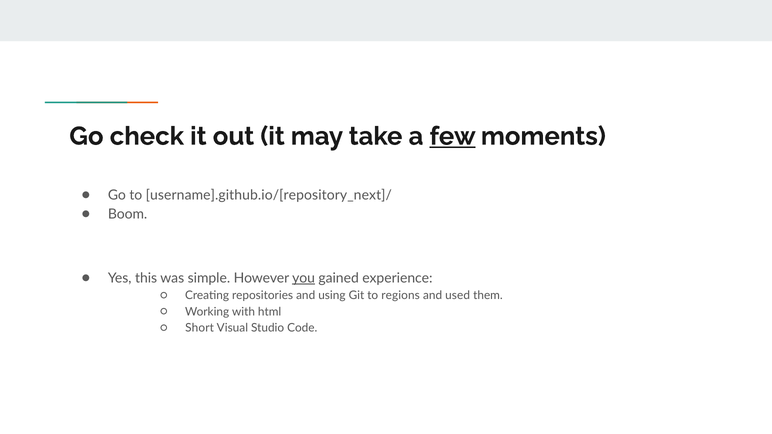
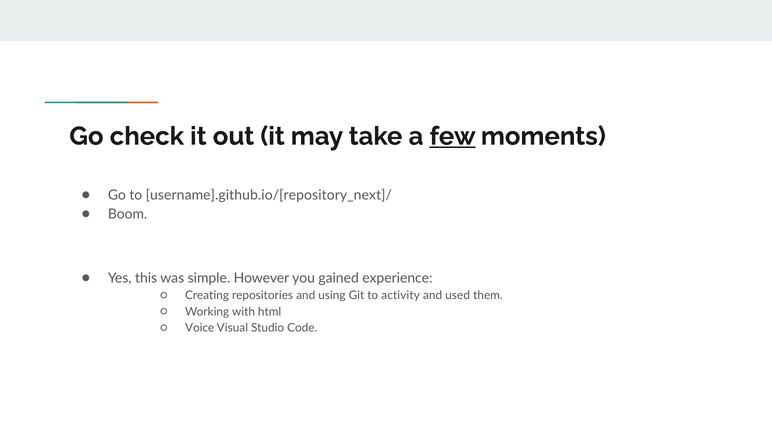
you underline: present -> none (304, 278)
regions: regions -> activity (401, 296)
Short: Short -> Voice (200, 328)
